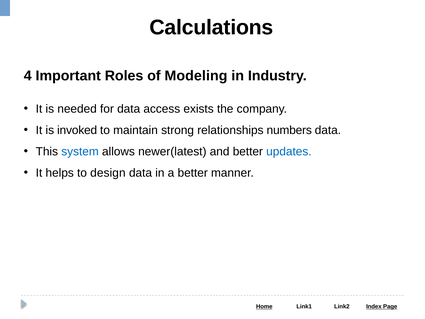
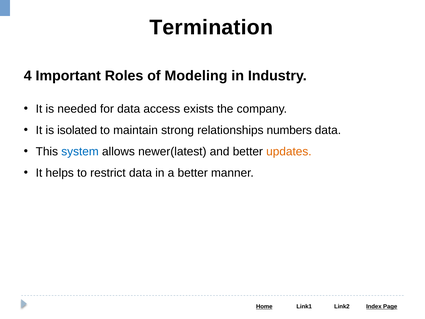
Calculations: Calculations -> Termination (211, 27)
invoked: invoked -> isolated (77, 130)
updates colour: blue -> orange (289, 151)
design: design -> restrict (108, 173)
